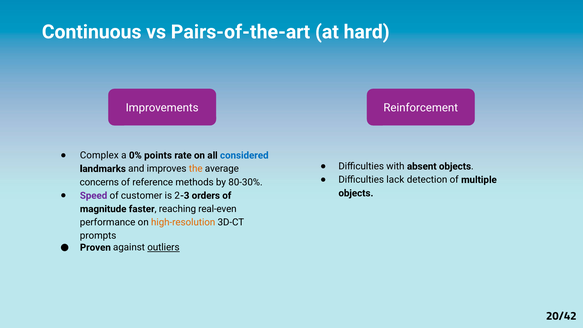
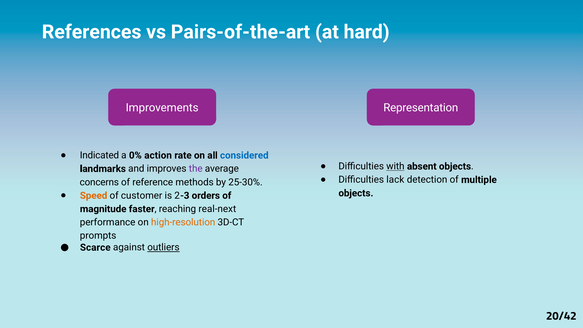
Continuous: Continuous -> References (92, 32)
Reinforcement: Reinforcement -> Representation (421, 108)
Complex: Complex -> Indicated (99, 155)
points: points -> action (158, 155)
with underline: none -> present (395, 166)
the colour: orange -> purple (196, 169)
80-30%: 80-30% -> 25-30% (245, 182)
Speed colour: purple -> orange (94, 196)
real-even: real-even -> real-next (217, 209)
Proven: Proven -> Scarce (95, 247)
